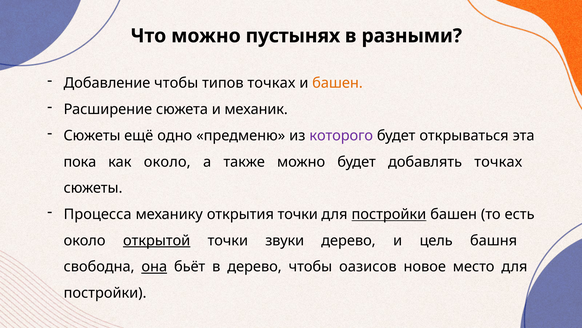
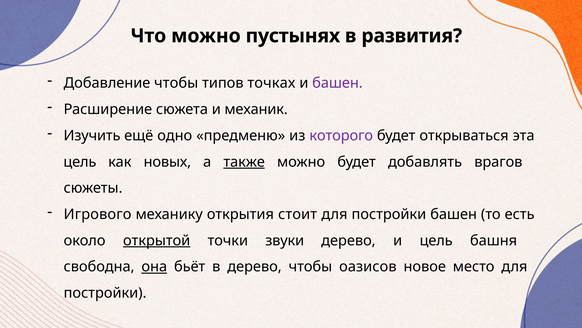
разными: разными -> развития (412, 36)
башен colour: orange -> purple (337, 83)
Сюжеты: Сюжеты -> Изучить (92, 135)
пока: пока -> цель (80, 162)
как около: около -> новых (167, 162)
также underline: none -> present (244, 162)
добавлять точках: точках -> врагов (498, 162)
Процесса: Процесса -> Игрового (98, 214)
открытия точки: точки -> стоит (298, 214)
постройки underline: present -> none (389, 214)
